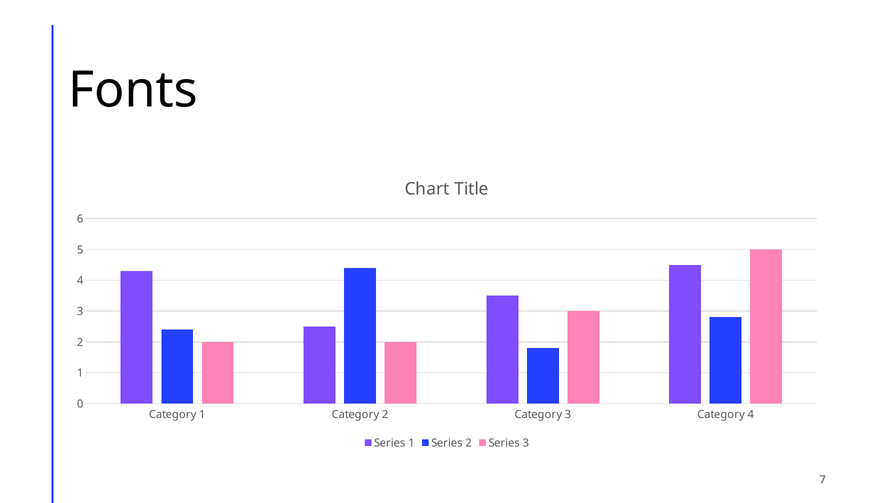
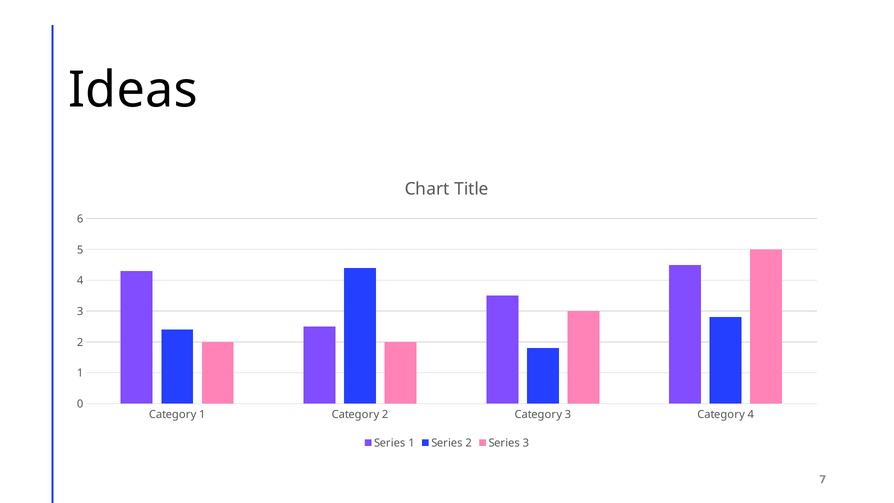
Fonts: Fonts -> Ideas (133, 90)
